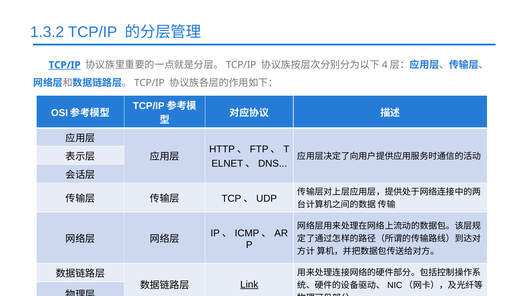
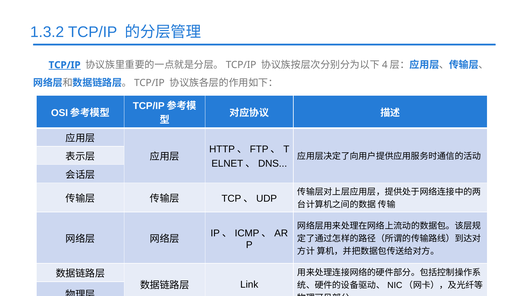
Link underline: present -> none (249, 284)
